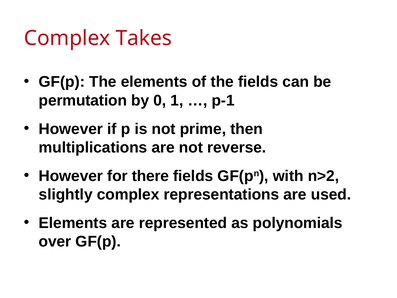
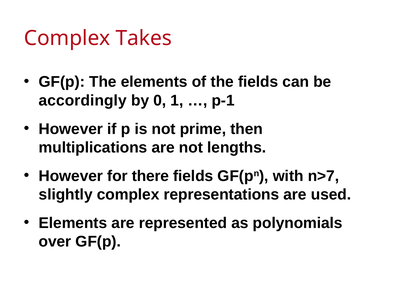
permutation: permutation -> accordingly (83, 100)
reverse: reverse -> lengths (237, 147)
n>2: n>2 -> n>7 (323, 176)
